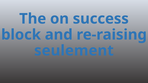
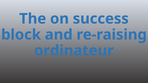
seulement: seulement -> ordinateur (74, 51)
